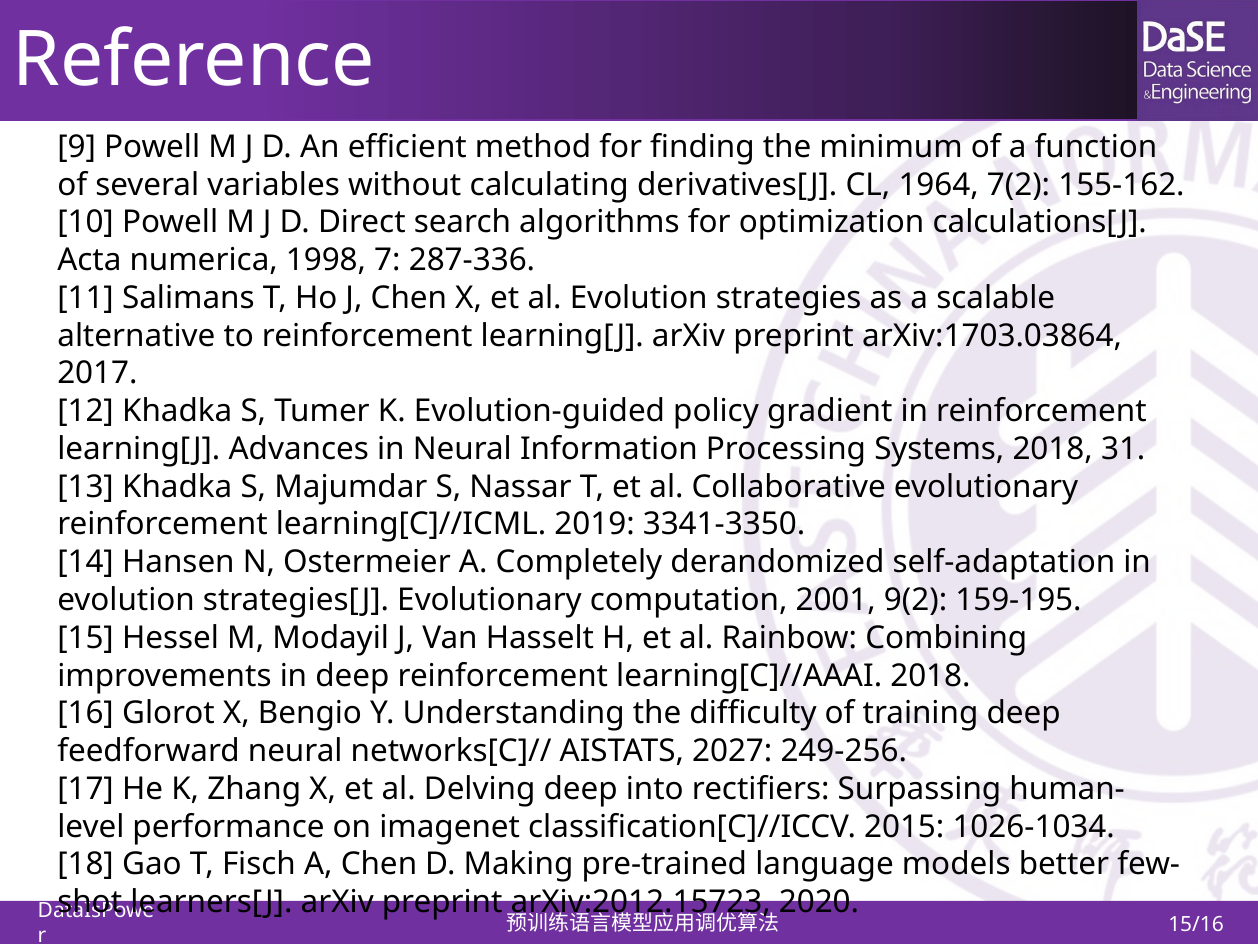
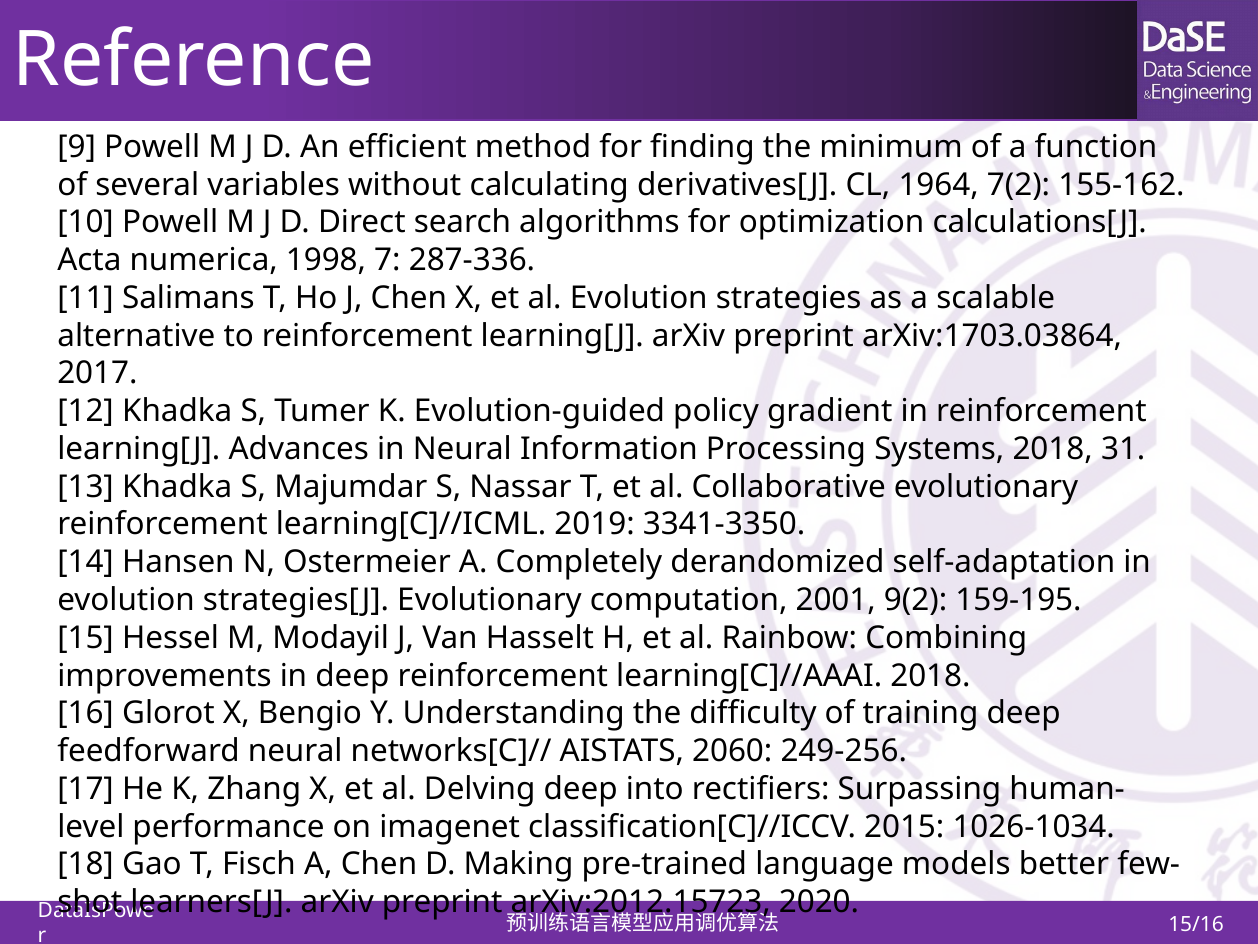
2027: 2027 -> 2060 (732, 751)
